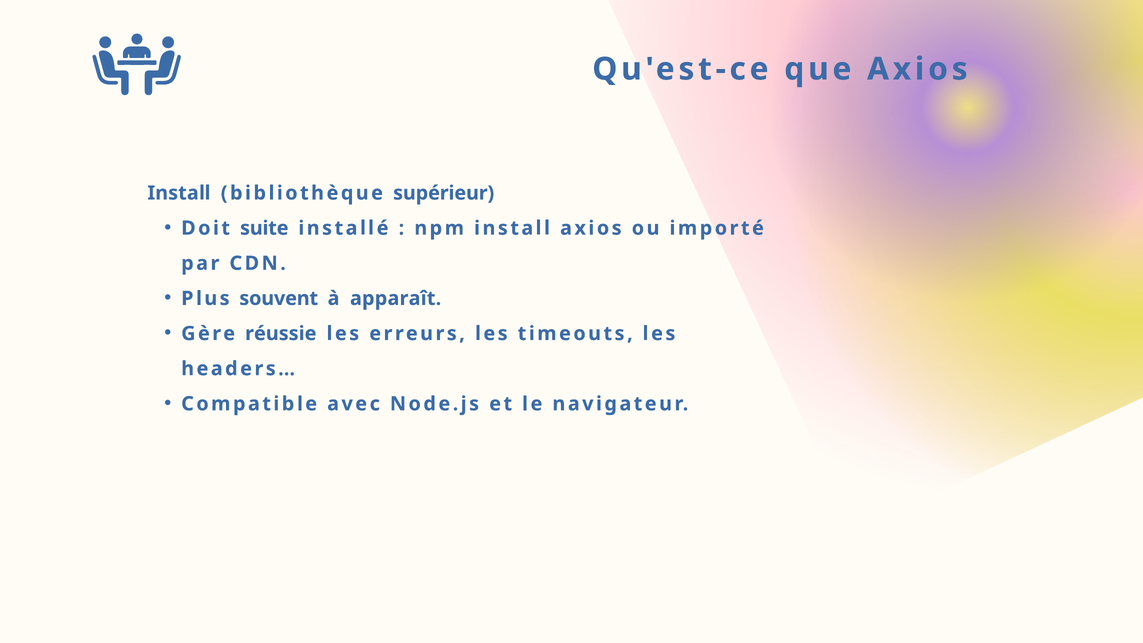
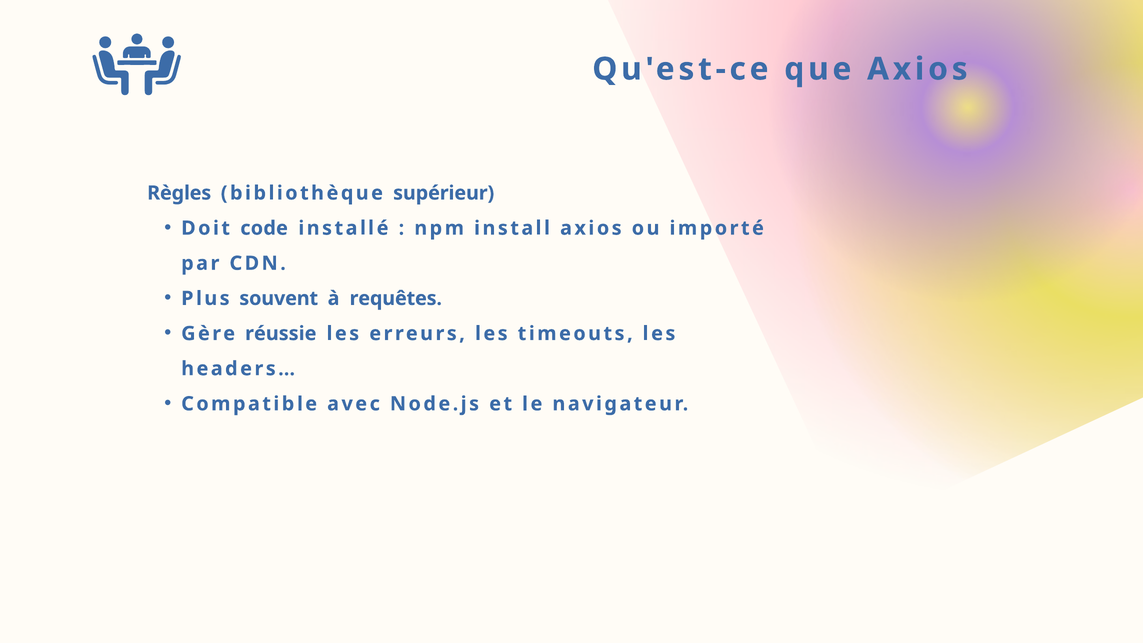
Install: Install -> Règles (179, 193)
suite: suite -> code (264, 228)
apparaît: apparaît -> requêtes (396, 298)
